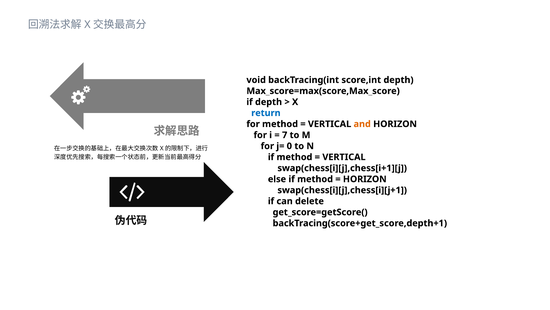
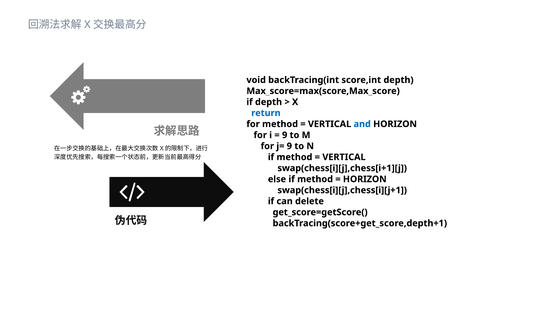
and colour: orange -> blue (362, 124)
7: 7 -> 9 (285, 135)
j= 0: 0 -> 9 (289, 146)
